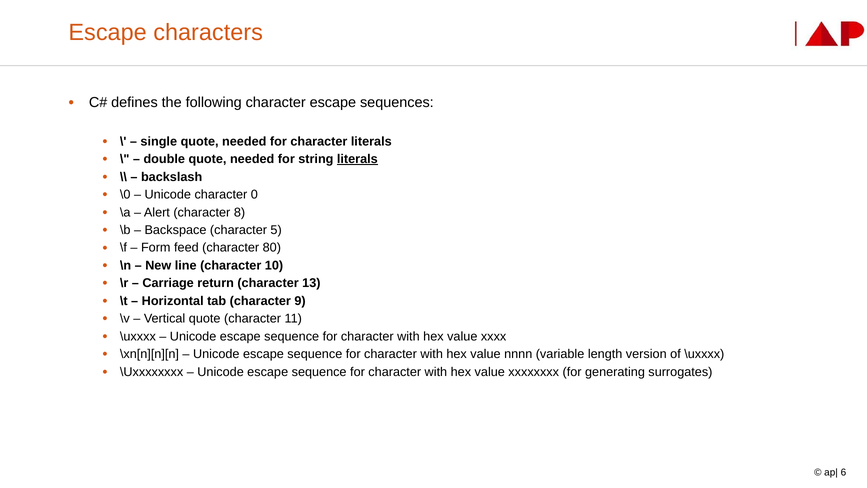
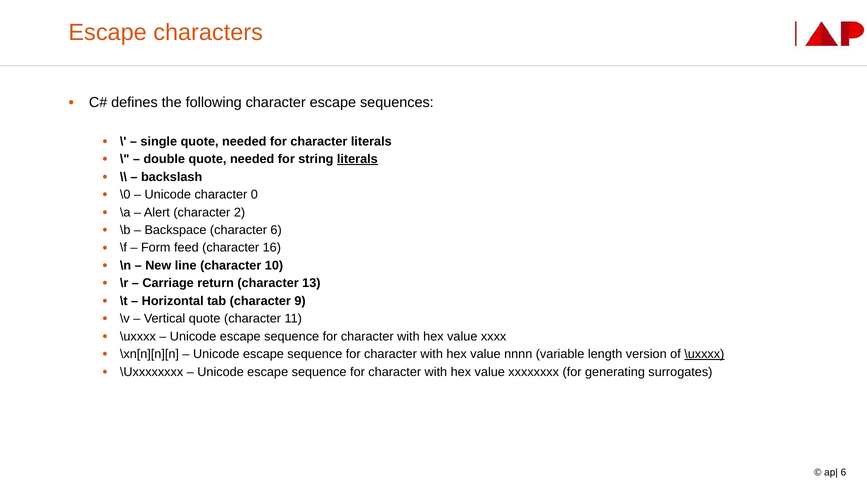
8: 8 -> 2 (240, 212)
character 5: 5 -> 6 (276, 230)
80: 80 -> 16 (272, 248)
\uxxxx underline: none -> present (704, 354)
